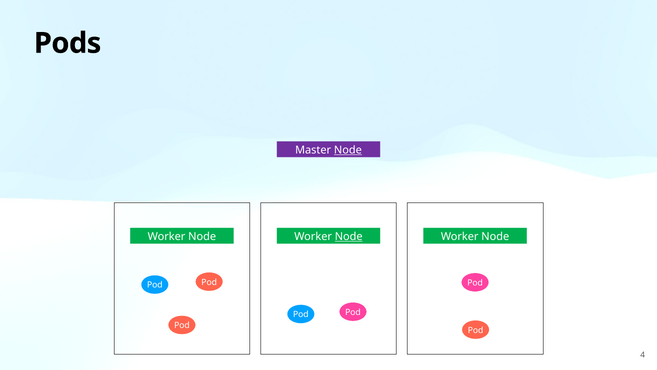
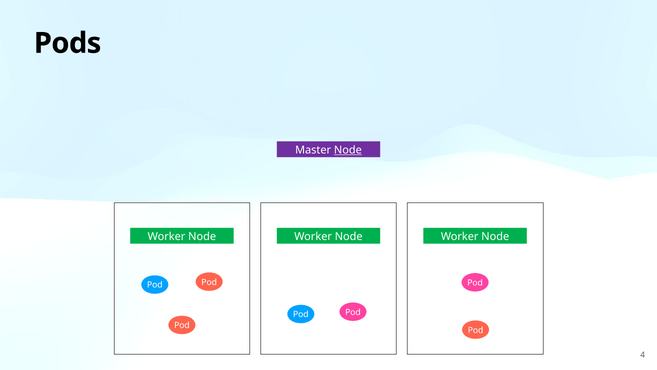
Node underline: present -> none (349, 236)
